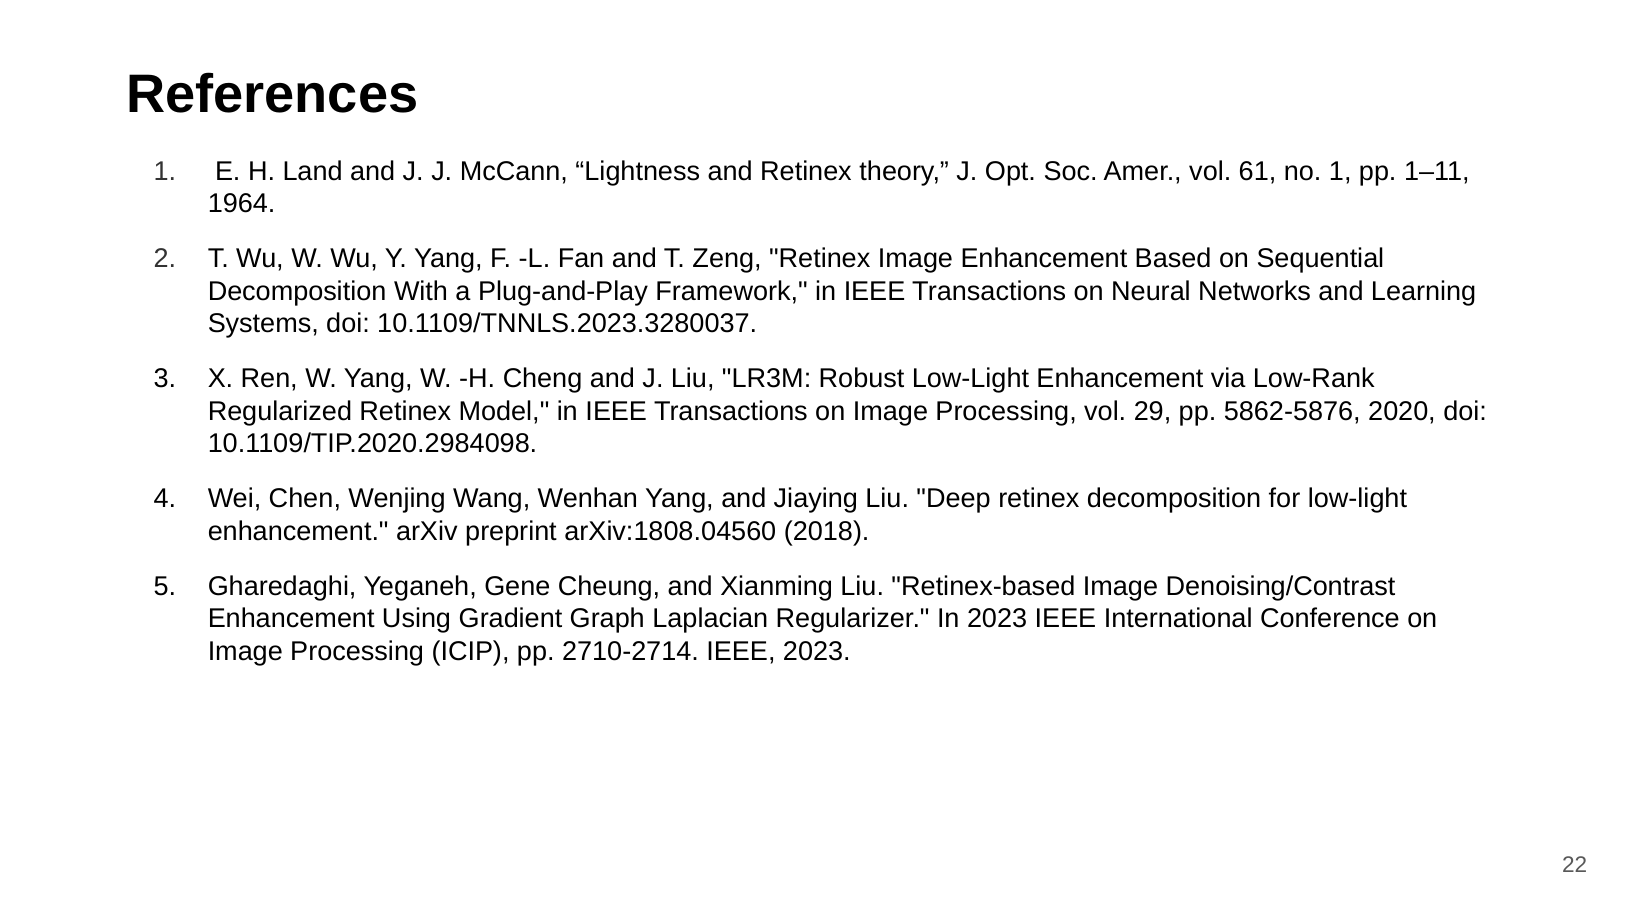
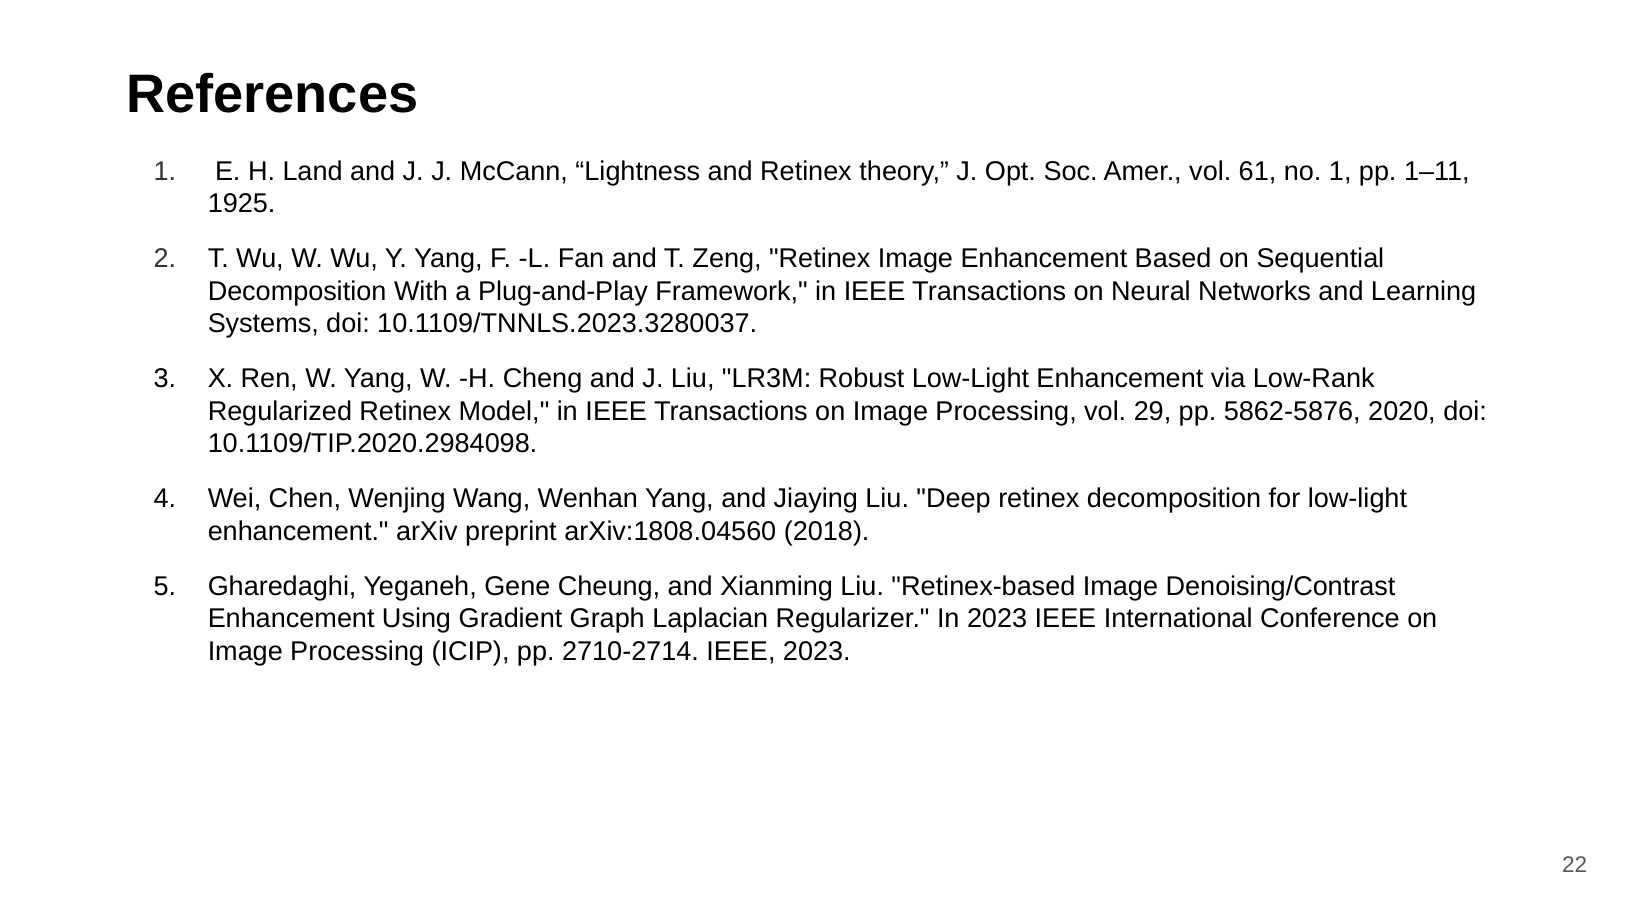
1964: 1964 -> 1925 (242, 204)
